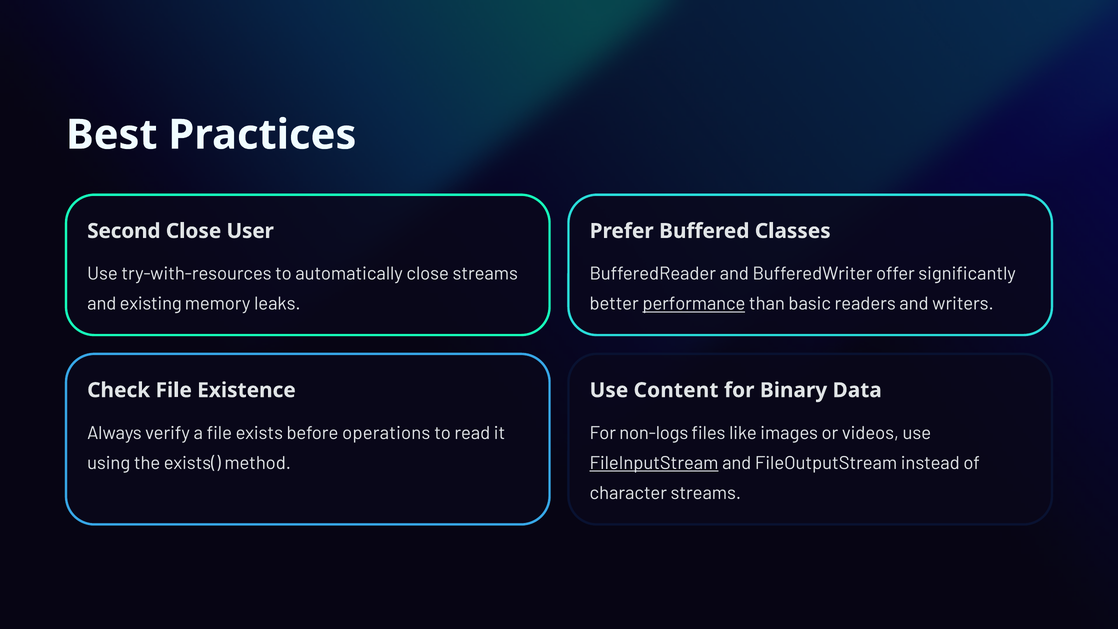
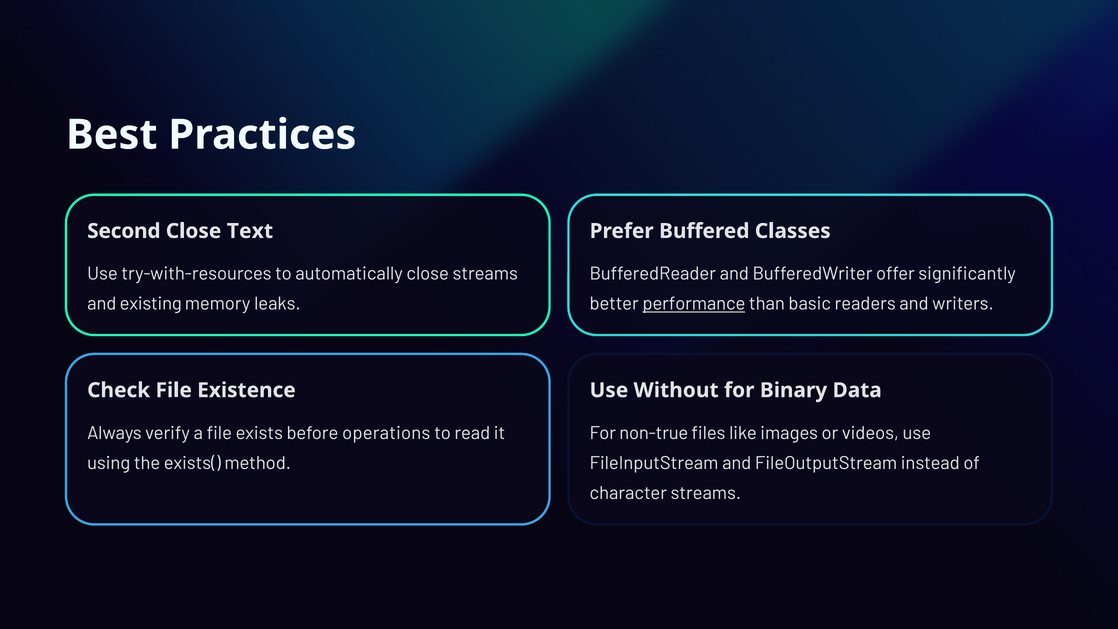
User: User -> Text (250, 231)
Content: Content -> Without (676, 390)
non-logs: non-logs -> non-true (654, 433)
FileInputStream underline: present -> none (654, 463)
